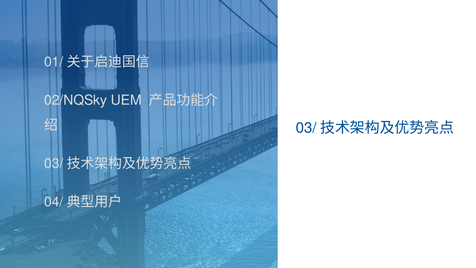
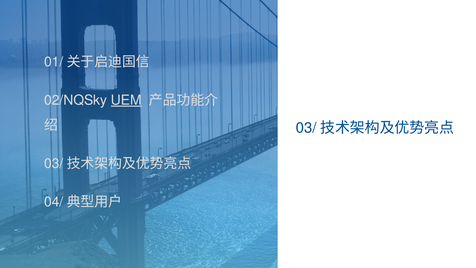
UEM underline: none -> present (126, 100)
